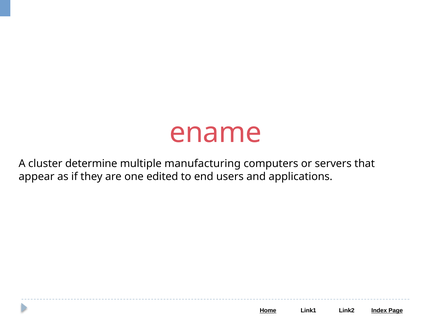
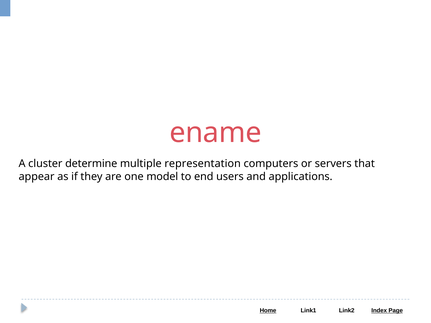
manufacturing: manufacturing -> representation (203, 164)
edited: edited -> model (162, 177)
